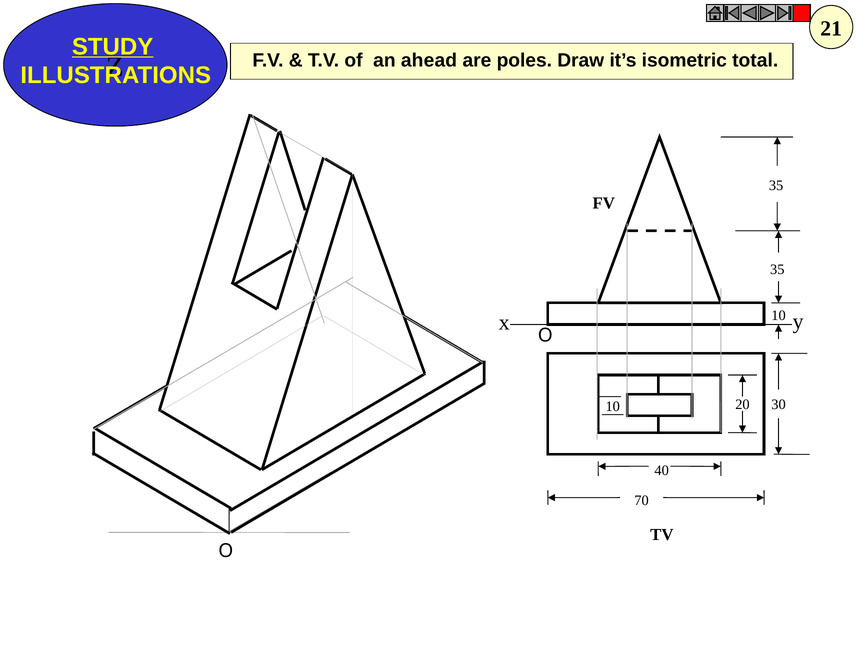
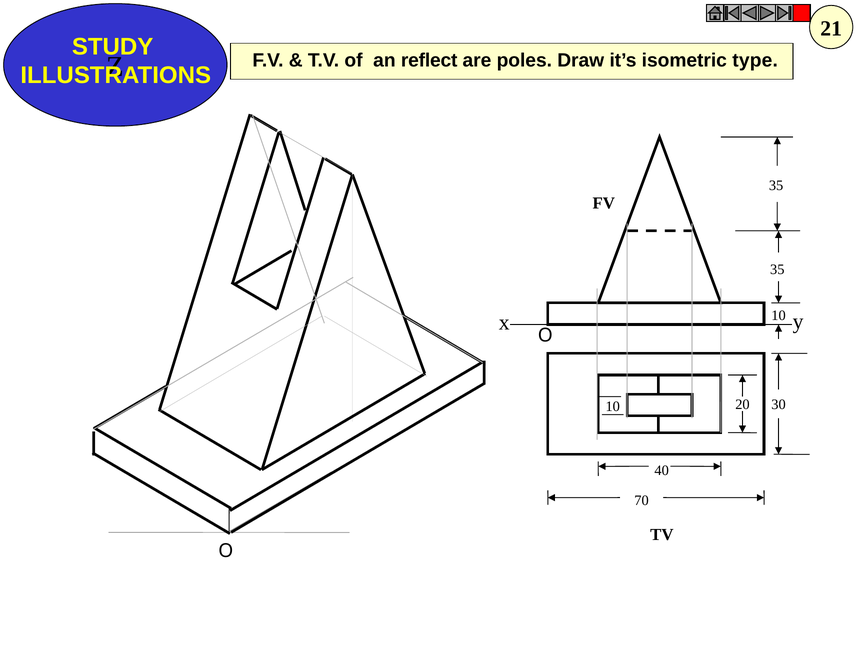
STUDY underline: present -> none (113, 47)
ahead: ahead -> reflect (429, 60)
total: total -> type (755, 60)
